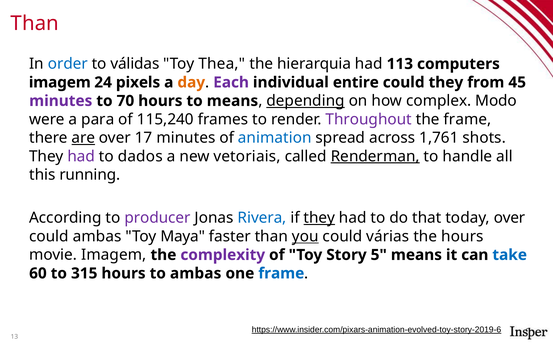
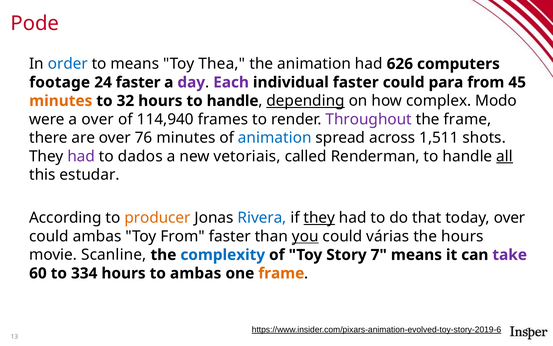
Than: Than -> Pode (35, 23)
to válidas: válidas -> means (135, 64)
the hierarquia: hierarquia -> animation (314, 64)
113: 113 -> 626 (400, 64)
imagem: imagem -> footage (60, 82)
24 pixels: pixels -> faster (138, 82)
day colour: orange -> purple (191, 82)
individual entire: entire -> faster (356, 82)
could they: they -> para (446, 82)
minutes colour: purple -> orange (61, 101)
70: 70 -> 32 (125, 101)
hours to means: means -> handle (233, 101)
a para: para -> over (98, 119)
115,240: 115,240 -> 114,940 (165, 119)
are underline: present -> none (83, 138)
17: 17 -> 76 (144, 138)
1,761: 1,761 -> 1,511 (439, 138)
Renderman underline: present -> none (375, 156)
all underline: none -> present (505, 156)
running: running -> estudar (90, 175)
producer colour: purple -> orange (157, 218)
Toy Maya: Maya -> From (183, 236)
movie Imagem: Imagem -> Scanline (114, 255)
complexity colour: purple -> blue (223, 255)
5: 5 -> 7 (379, 255)
take colour: blue -> purple (510, 255)
315: 315 -> 334 (84, 273)
frame colour: blue -> orange (281, 273)
